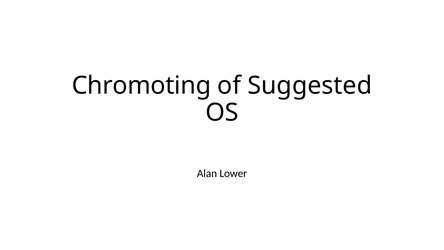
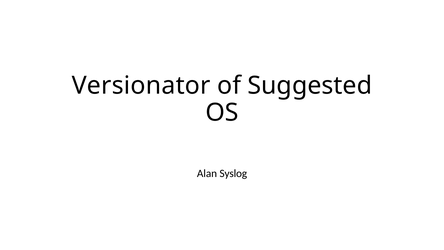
Chromoting: Chromoting -> Versionator (141, 86)
Lower: Lower -> Syslog (233, 173)
